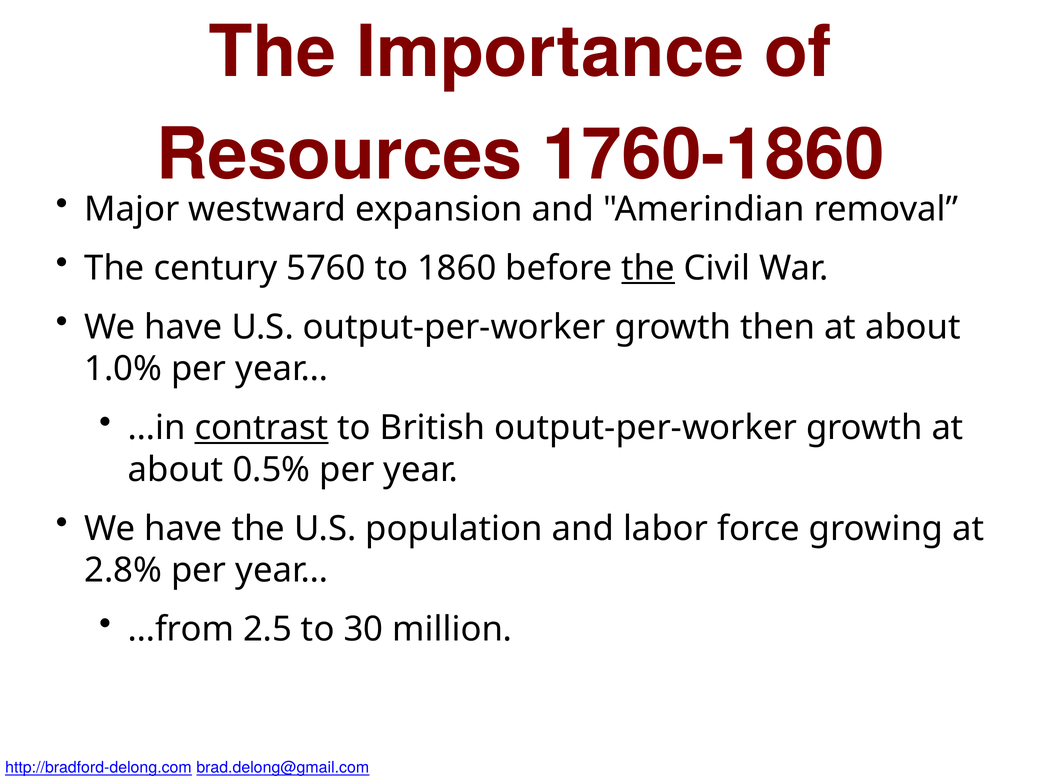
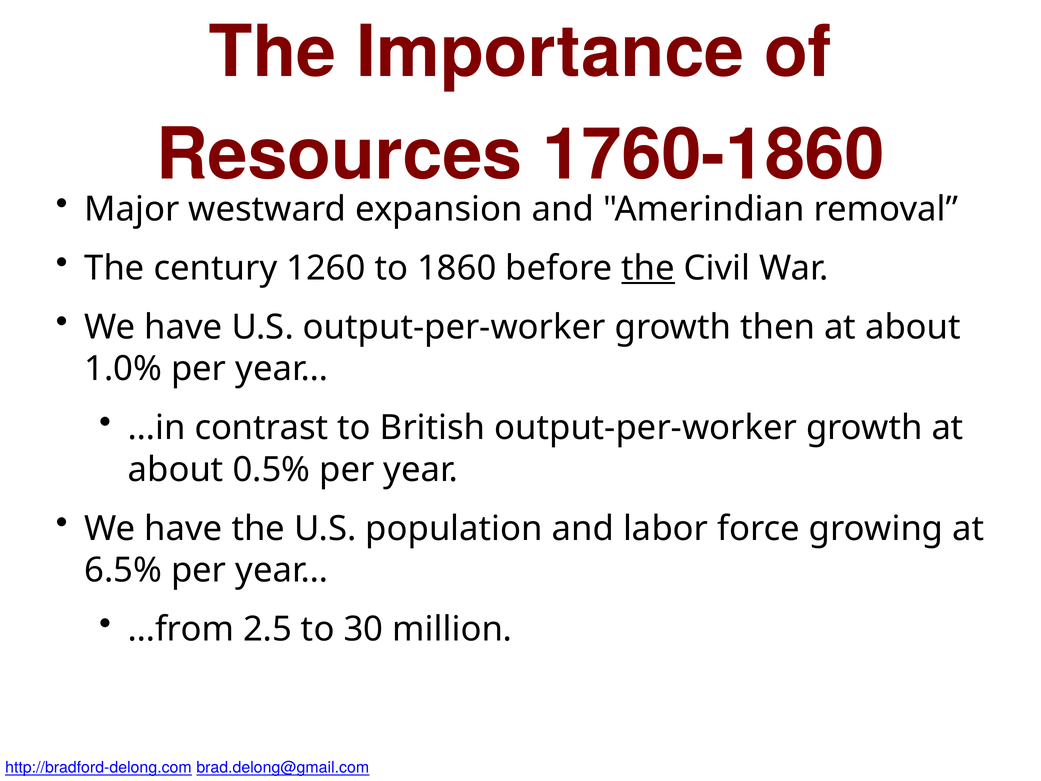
5760: 5760 -> 1260 (326, 268)
contrast underline: present -> none (261, 428)
2.8%: 2.8% -> 6.5% (123, 570)
